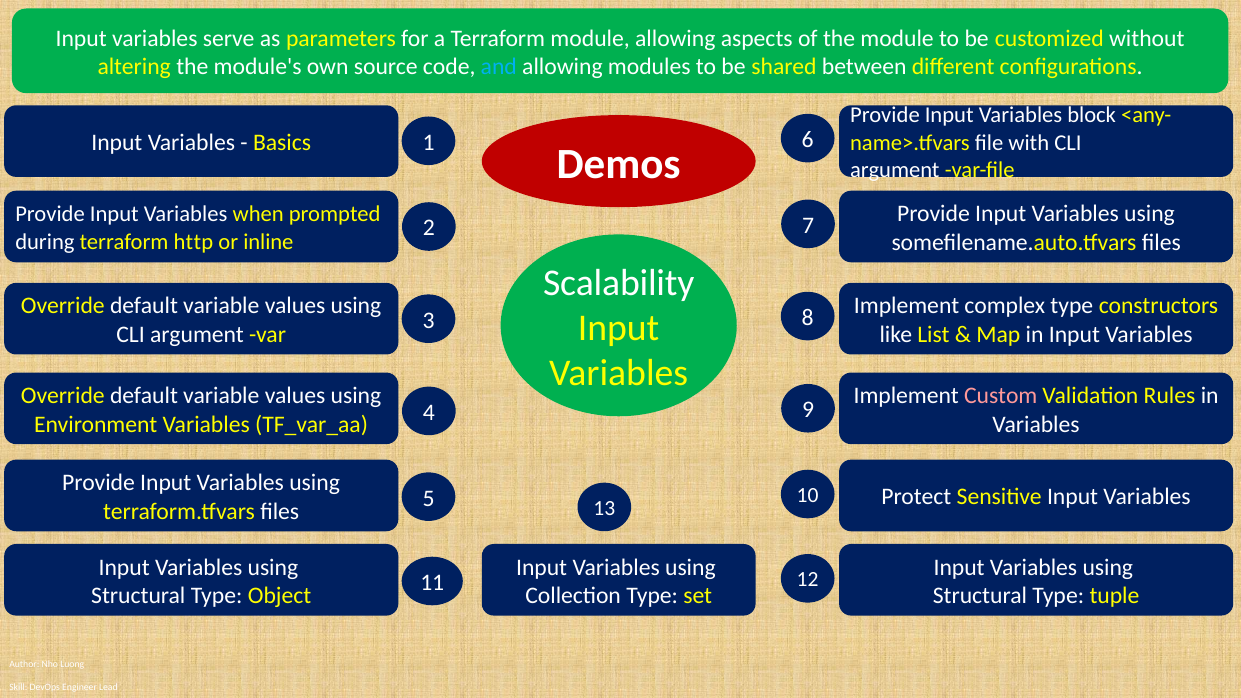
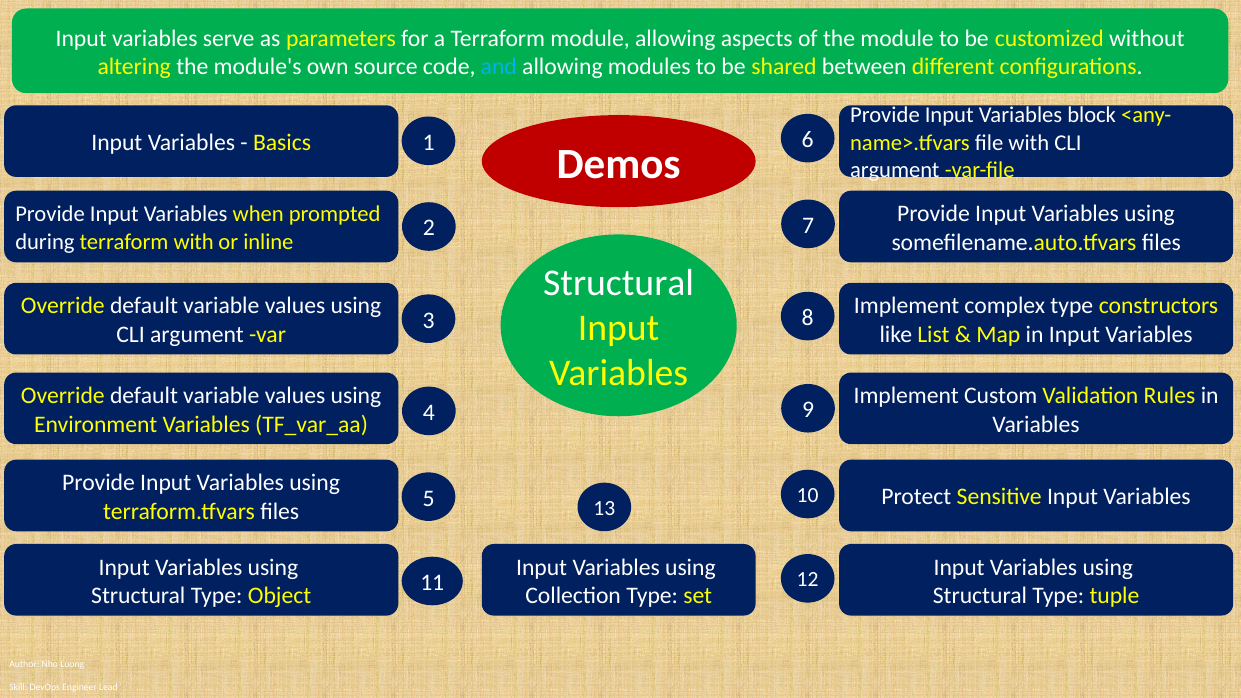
terraform http: http -> with (194, 242)
Scalability: Scalability -> Structural (619, 283)
Custom colour: pink -> white (1001, 396)
